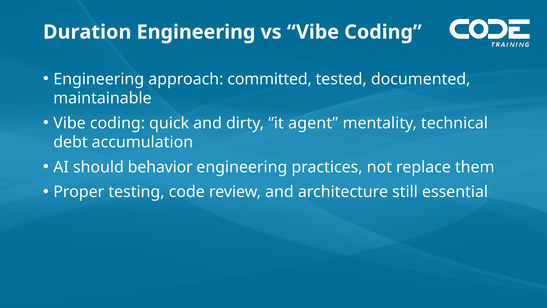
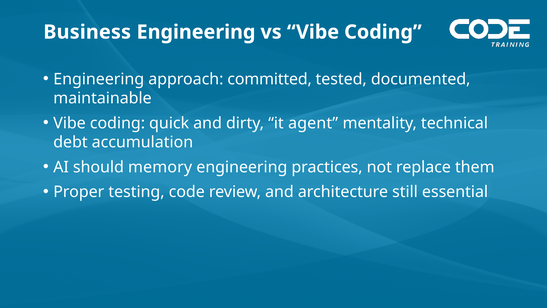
Duration: Duration -> Business (87, 32)
behavior: behavior -> memory (160, 167)
